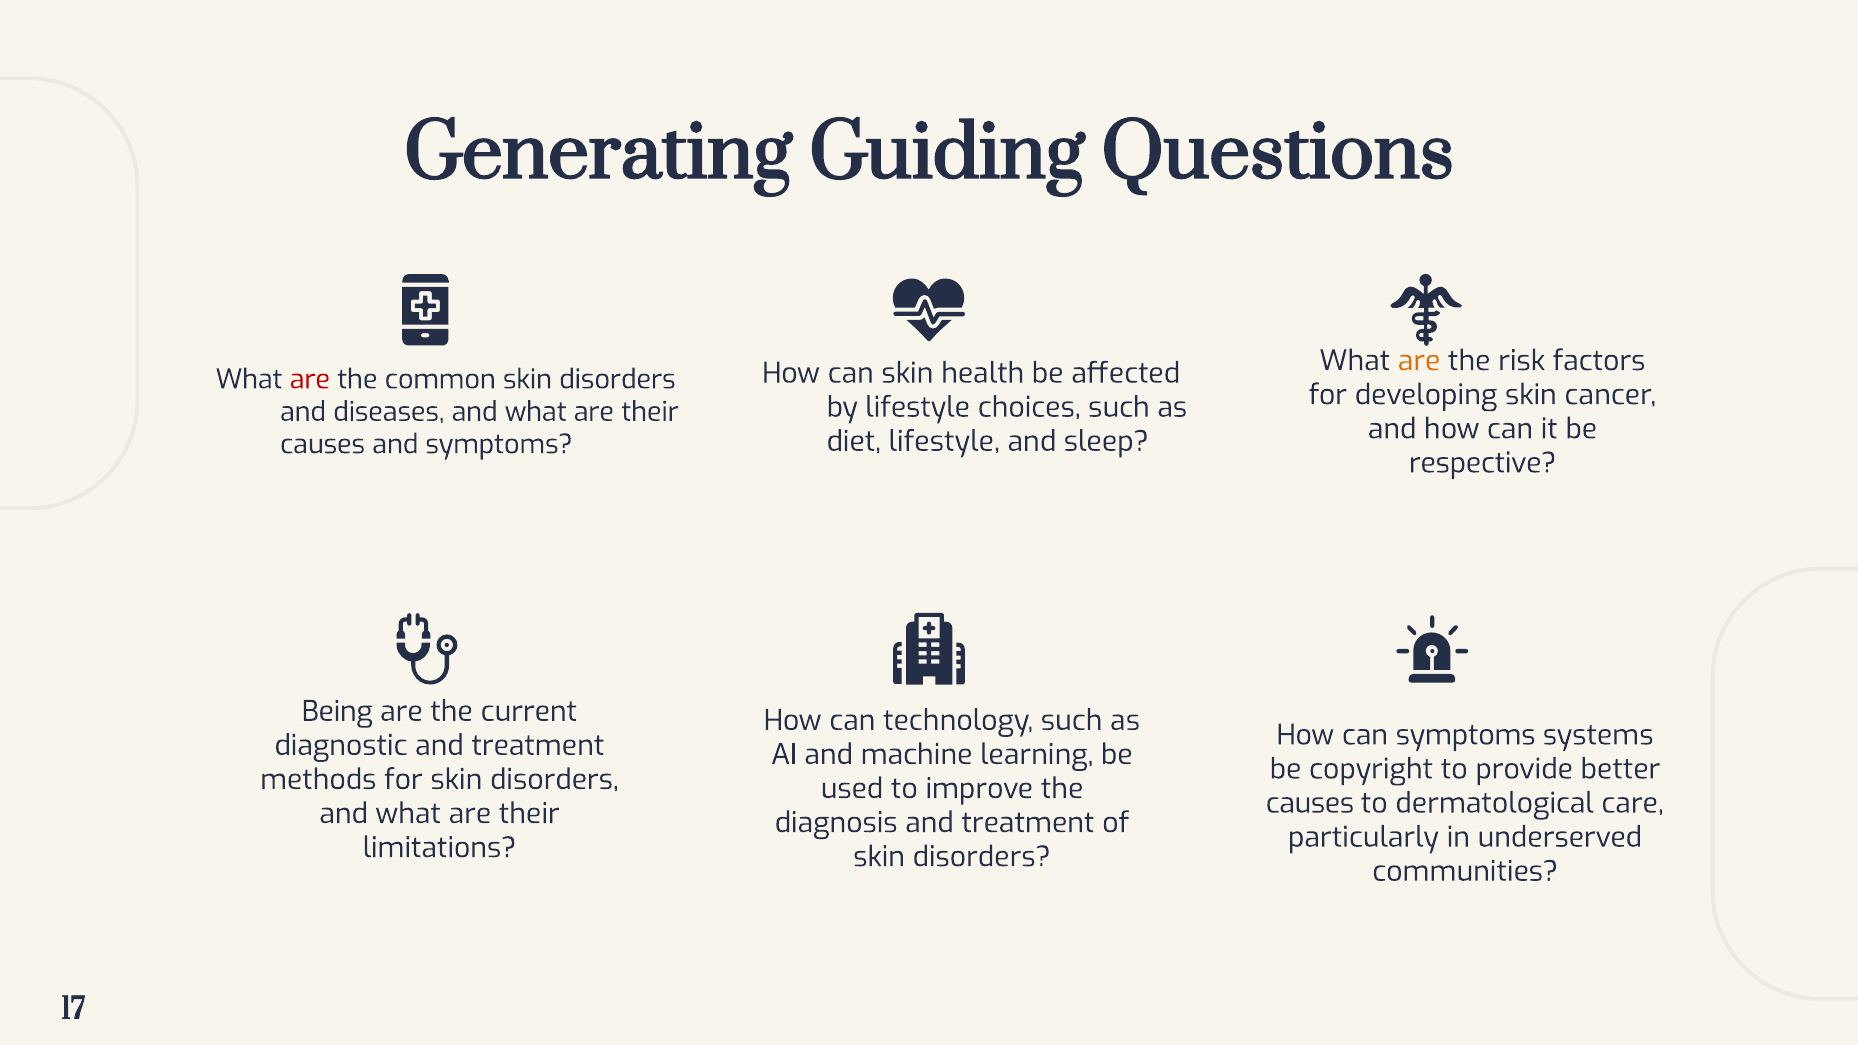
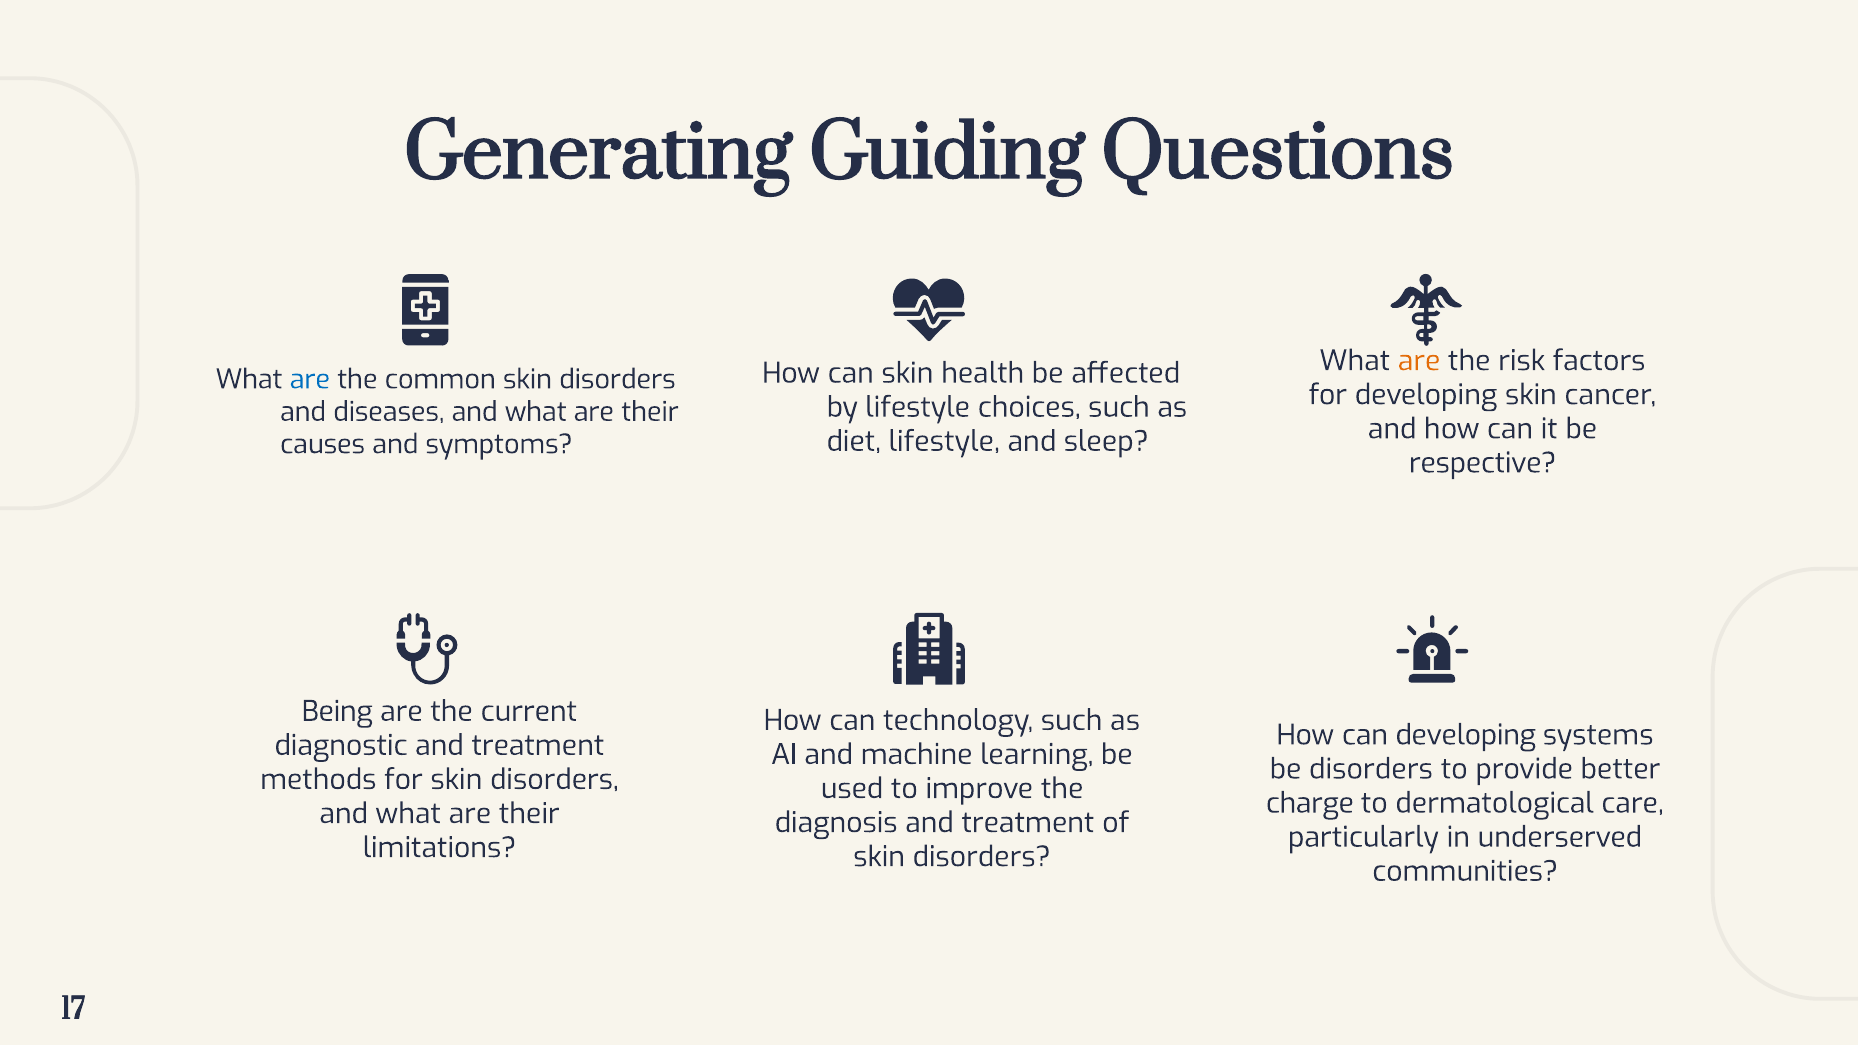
are colour: red -> blue (310, 379)
can symptoms: symptoms -> developing (1466, 735)
be copyright: copyright -> disorders (1371, 769)
causes: causes -> charge (1310, 803)
